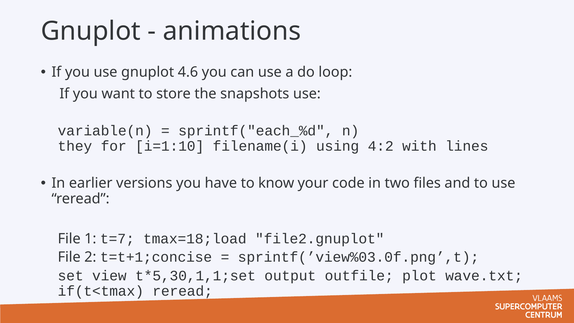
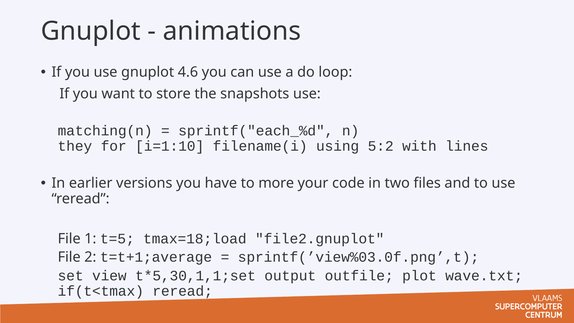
variable(n: variable(n -> matching(n (105, 131)
4:2: 4:2 -> 5:2 (381, 146)
know: know -> more (276, 183)
t=7: t=7 -> t=5 (117, 239)
t=t+1;concise: t=t+1;concise -> t=t+1;average (156, 257)
